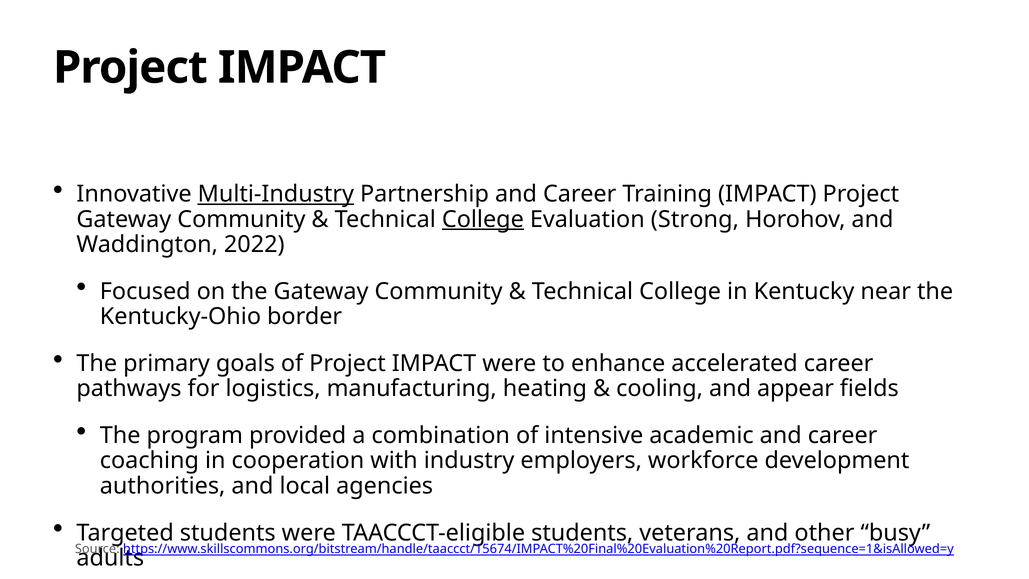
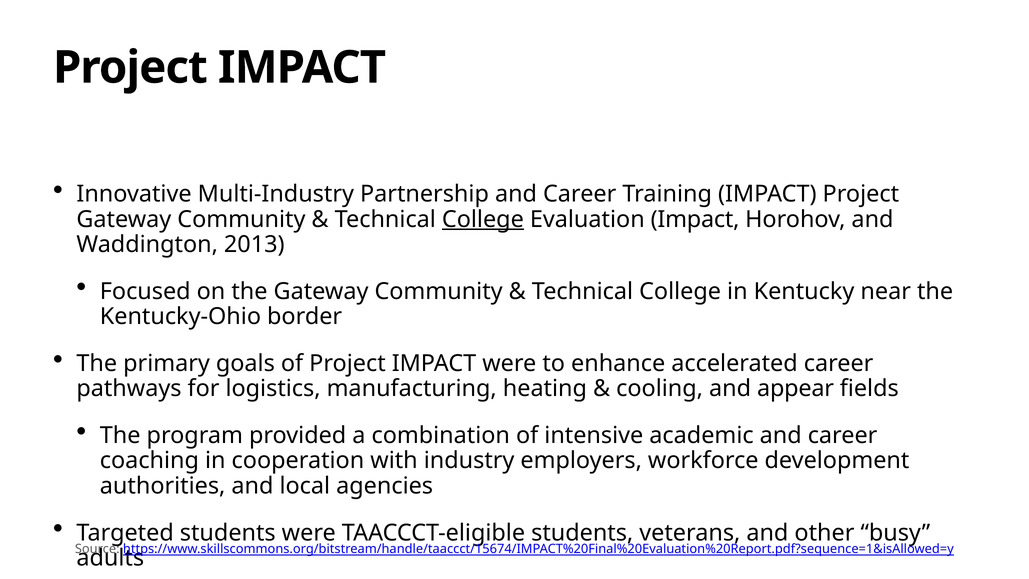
Multi-Industry underline: present -> none (276, 194)
Evaluation Strong: Strong -> Impact (695, 219)
2022: 2022 -> 2013 (254, 245)
